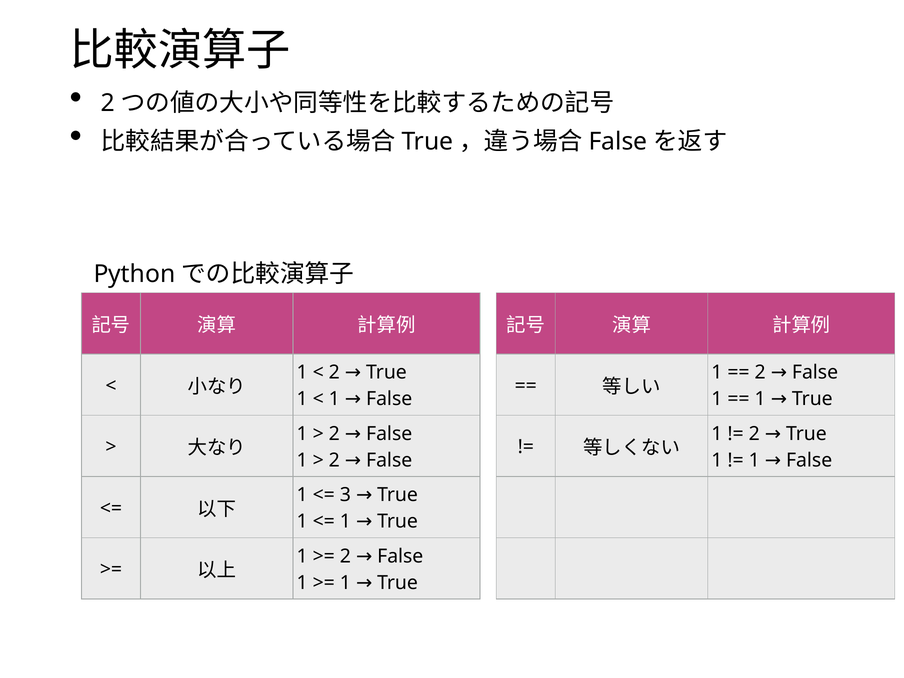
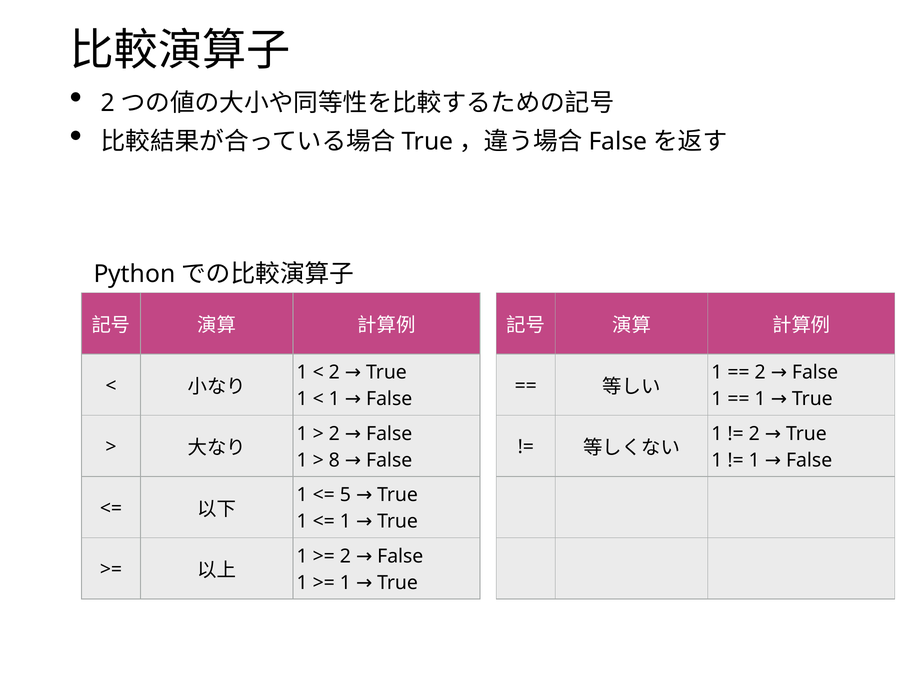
2: 2 -> 8 (334, 460)
3: 3 -> 5 (345, 495)
